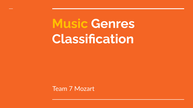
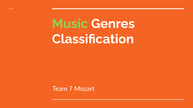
Music colour: yellow -> light green (70, 24)
